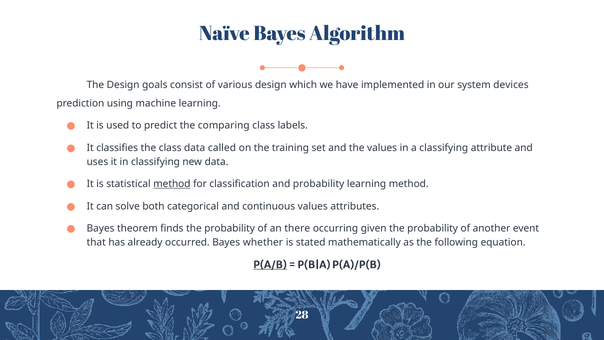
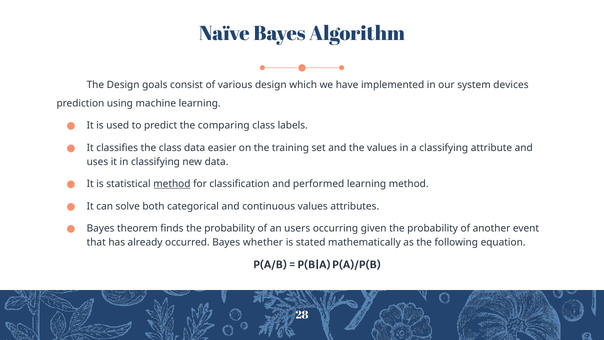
called: called -> easier (222, 148)
and probability: probability -> performed (319, 184)
there: there -> users (297, 228)
P(A/B underline: present -> none (270, 265)
